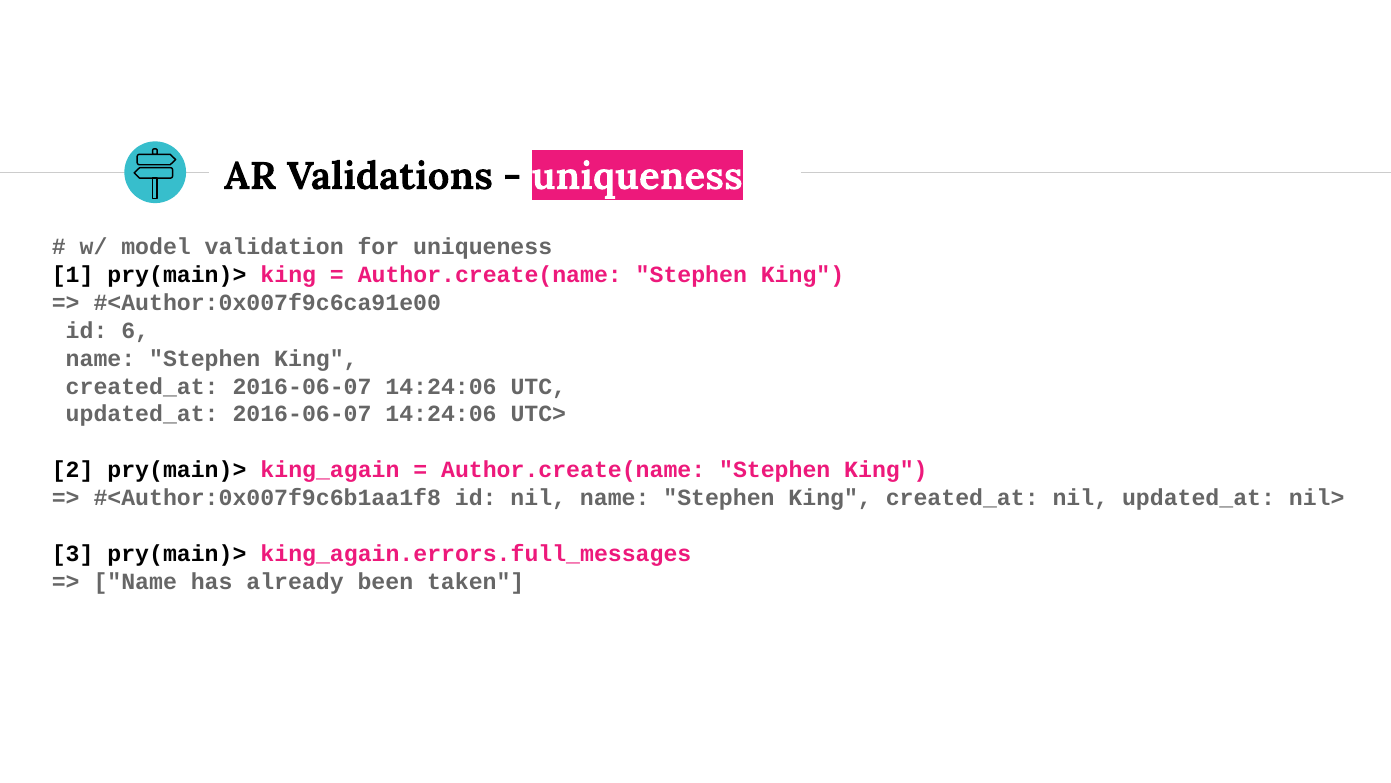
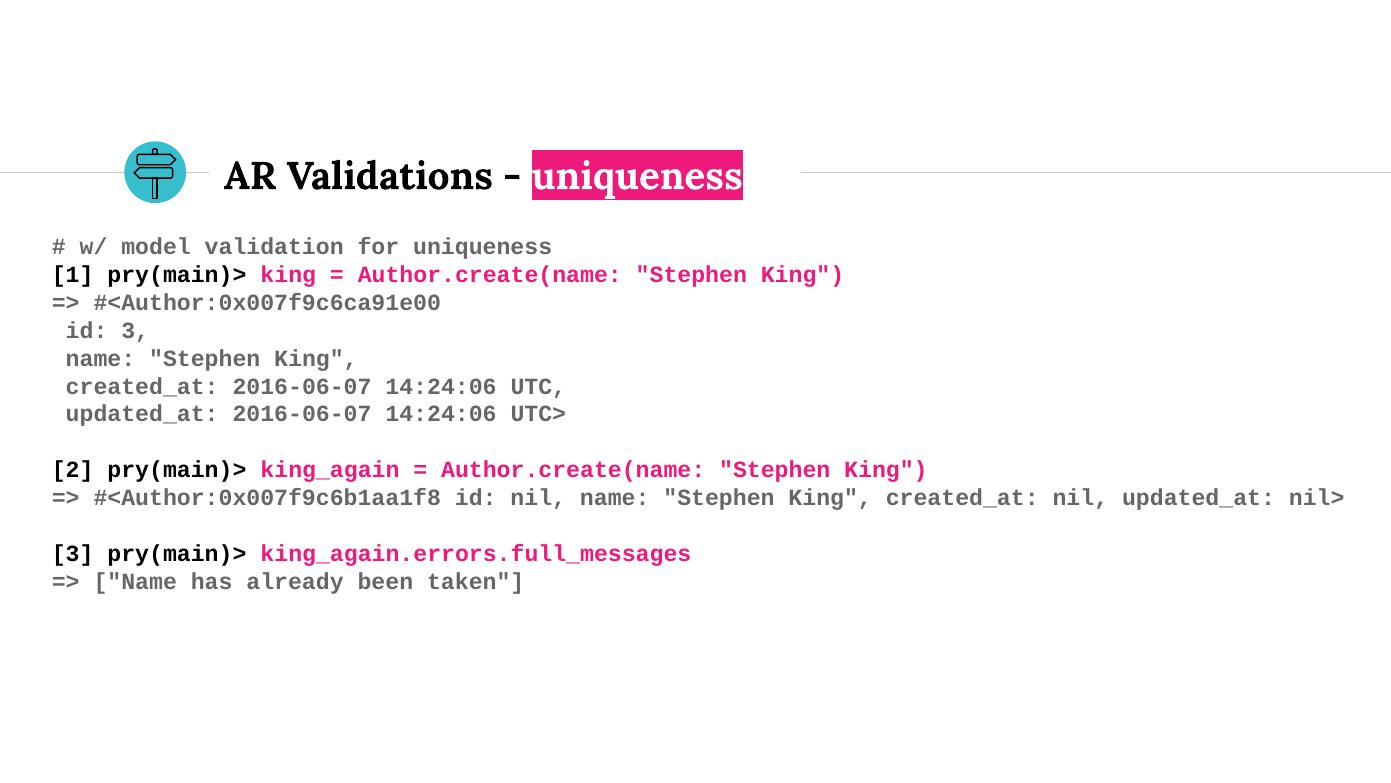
id 6: 6 -> 3 (135, 331)
